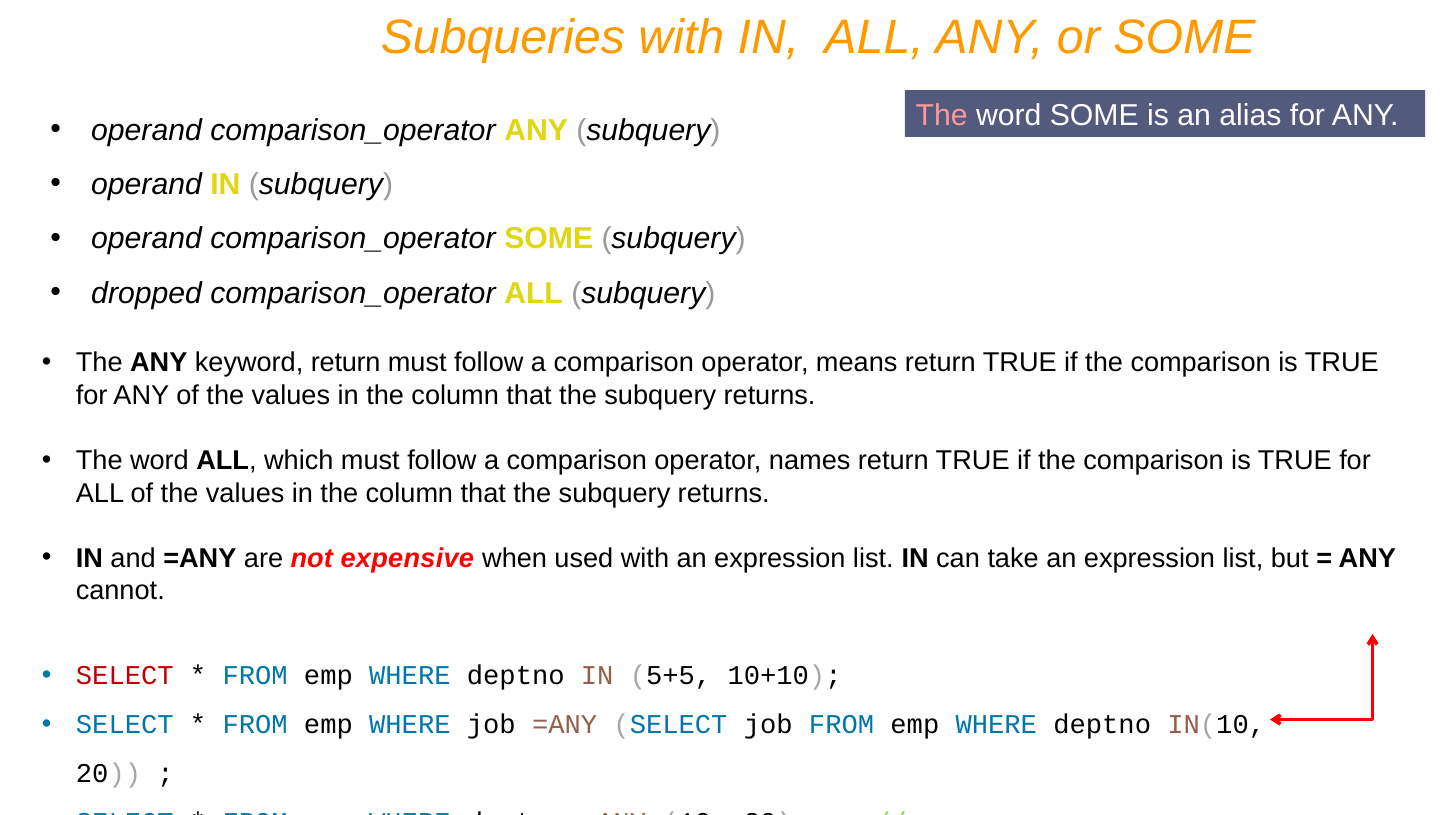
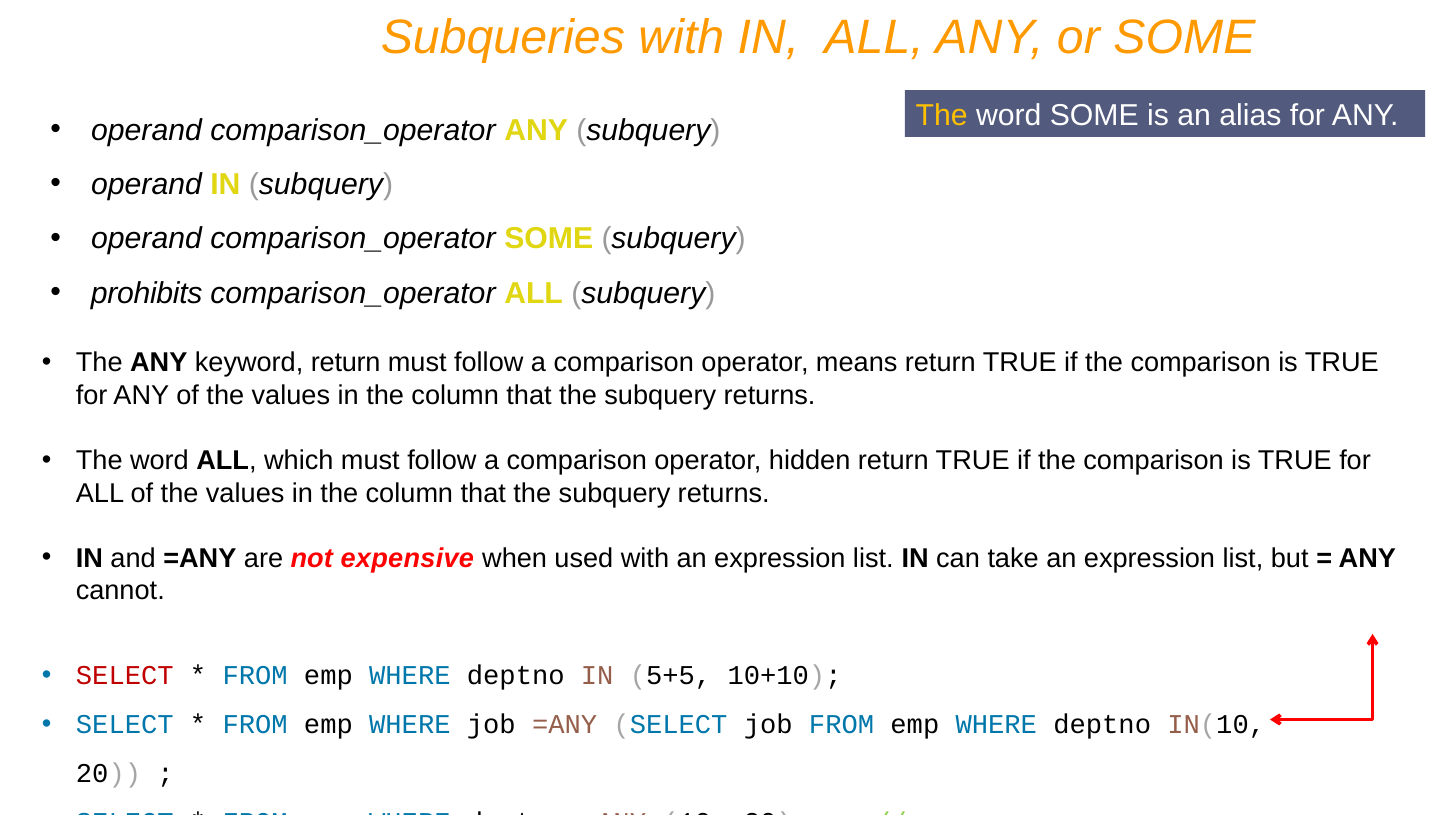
The colour: pink -> yellow (942, 116)
dropped: dropped -> prohibits (147, 293)
names: names -> hidden (810, 460)
